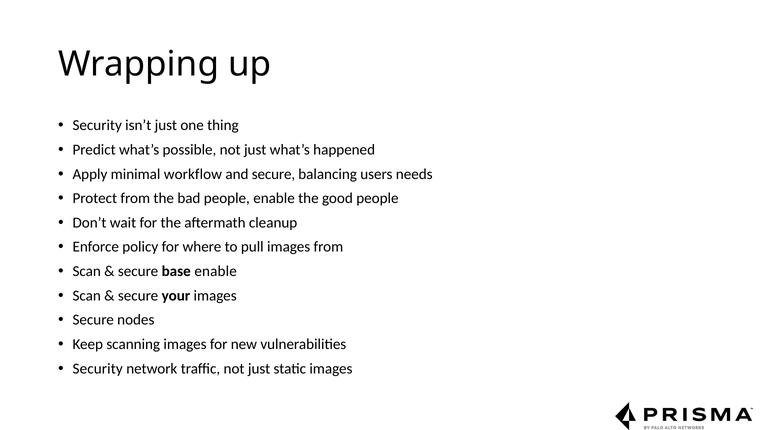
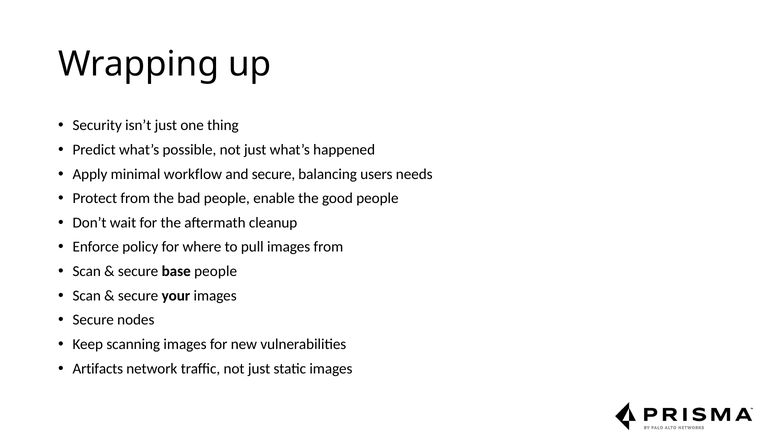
base enable: enable -> people (216, 271)
Security: Security -> Artifacts (98, 368)
